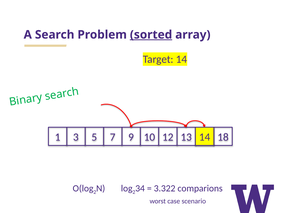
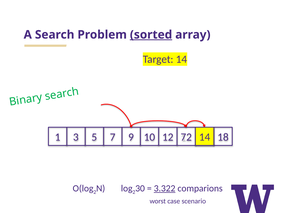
13: 13 -> 72 (186, 137)
34: 34 -> 30 (140, 188)
3.322 underline: none -> present (165, 188)
